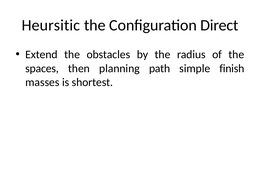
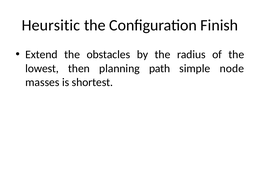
Direct: Direct -> Finish (219, 25)
spaces: spaces -> lowest (42, 68)
finish: finish -> node (232, 68)
